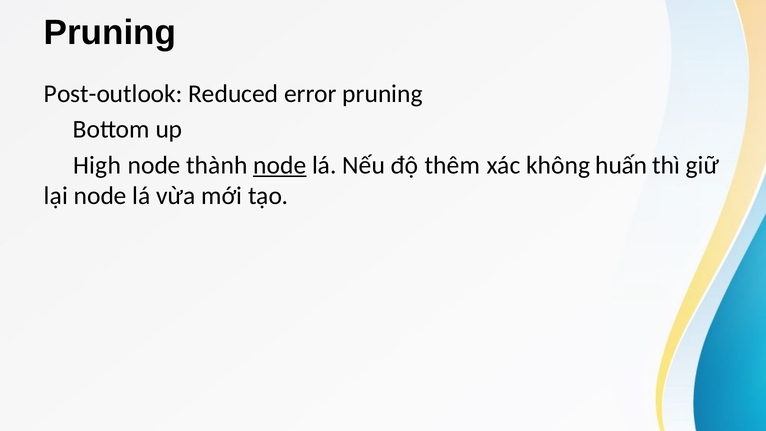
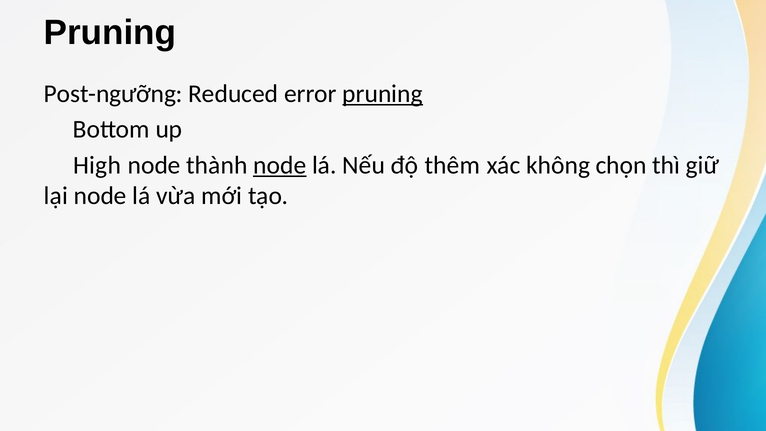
Post-outlook: Post-outlook -> Post-ngưỡng (113, 94)
pruning underline: none -> present (383, 94)
huấn: huấn -> chọn (621, 165)
